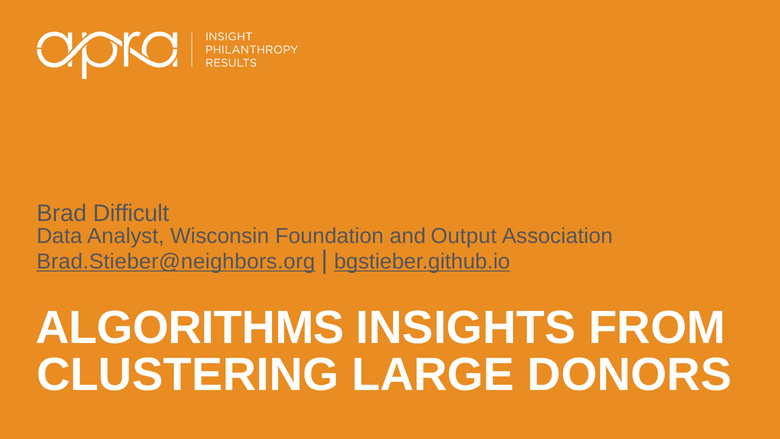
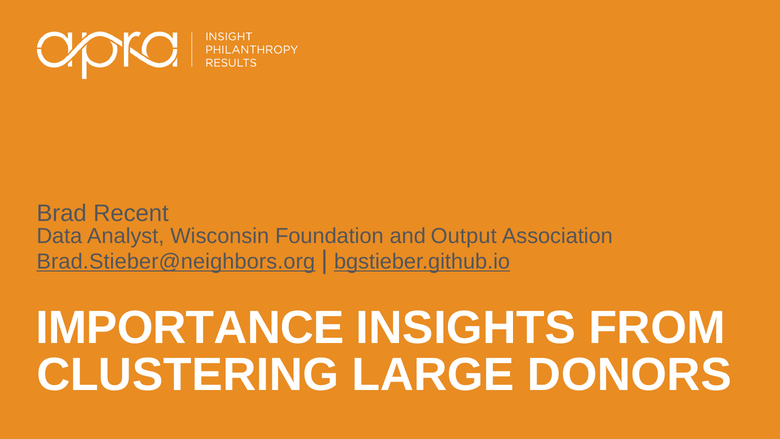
Difficult: Difficult -> Recent (131, 213)
ALGORITHMS: ALGORITHMS -> IMPORTANCE (190, 328)
